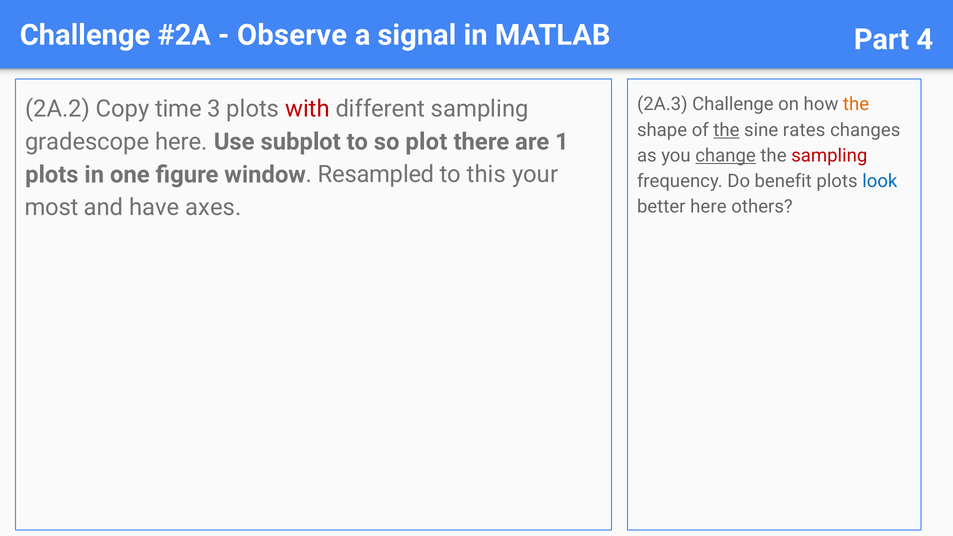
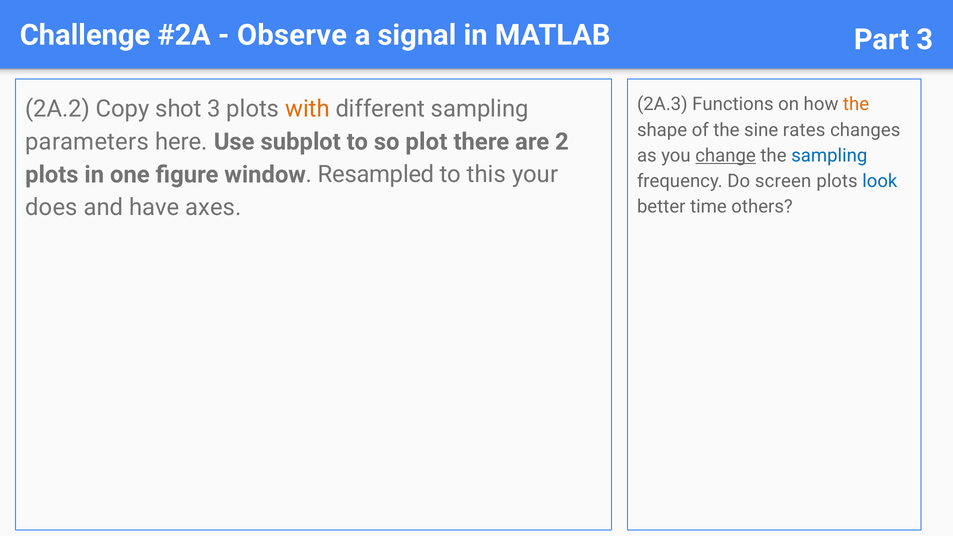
Part 4: 4 -> 3 (925, 40)
2A.3 Challenge: Challenge -> Functions (733, 104)
time: time -> shot (178, 109)
with colour: red -> orange (307, 109)
the underline: present -> none (726, 130)
gradescope: gradescope -> parameters (87, 142)
1: 1 -> 2 (562, 142)
sampling colour: red -> blue (829, 155)
benefit: benefit -> screen (783, 181)
most: most -> does (51, 207)
better here: here -> time (708, 207)
